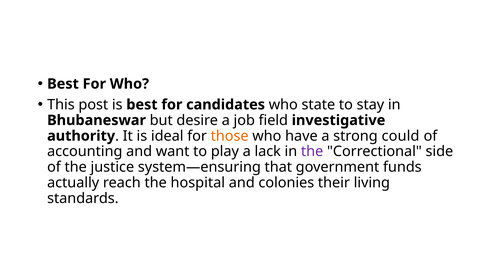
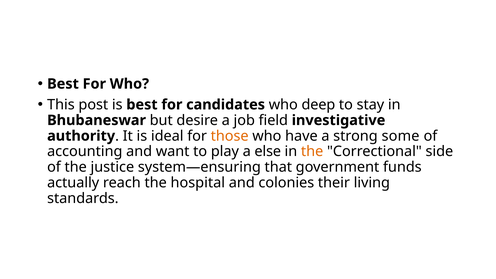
state: state -> deep (318, 105)
could: could -> some (401, 136)
lack: lack -> else (268, 152)
the colour: purple -> orange (312, 152)
